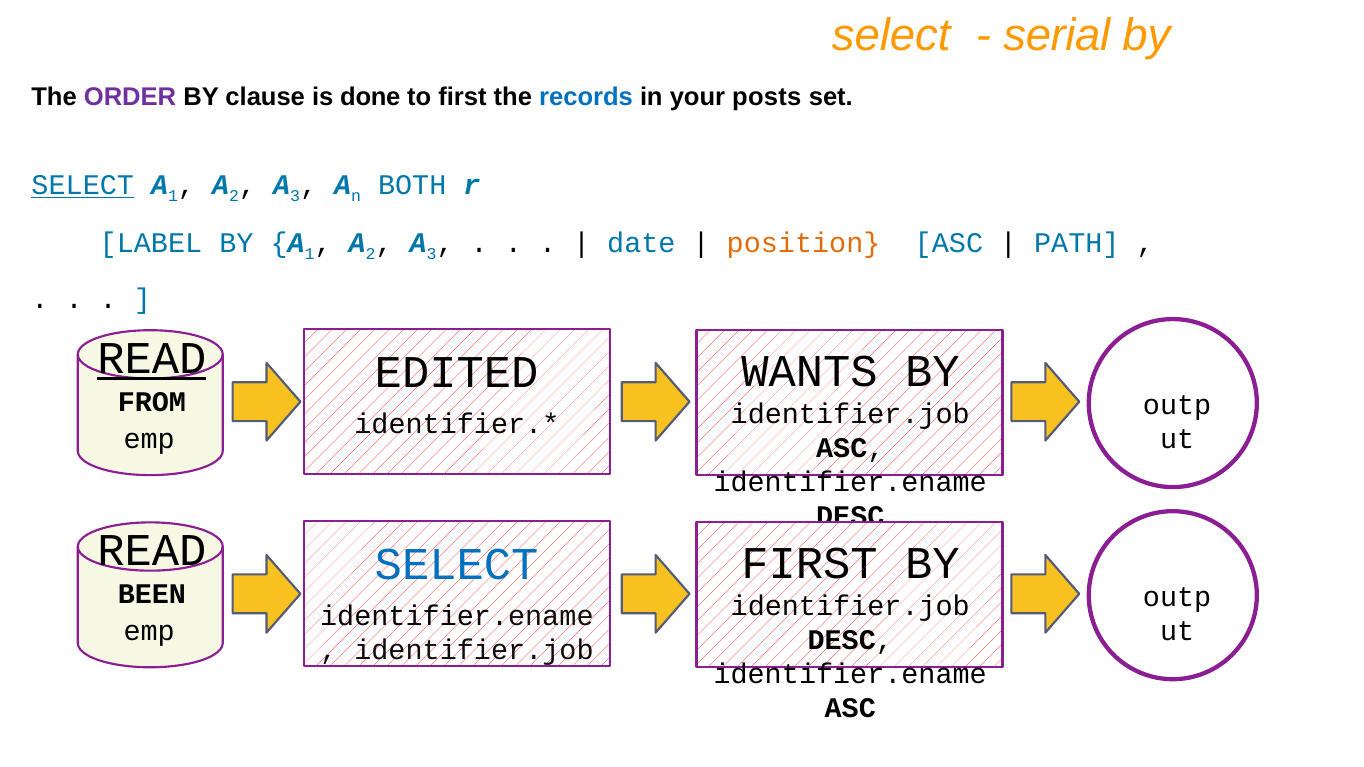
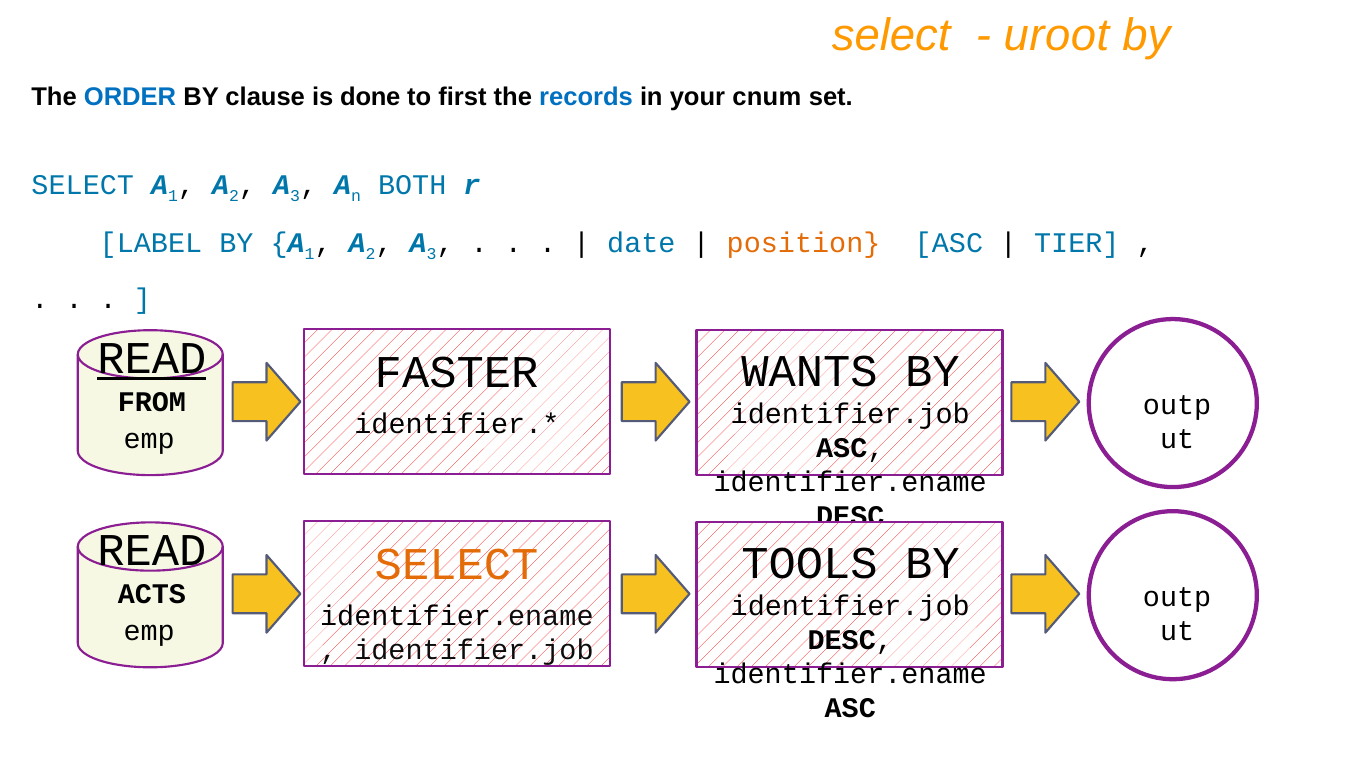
serial: serial -> uroot (1056, 35)
ORDER colour: purple -> blue (130, 97)
posts: posts -> cnum (767, 97)
SELECT underline: present -> none (83, 185)
PATH: PATH -> TIER (1077, 244)
EDITED: EDITED -> FASTER (457, 373)
FIRST: FIRST -> TOOLS (810, 564)
SELECT colour: blue -> orange (457, 565)
BEEN: BEEN -> ACTS (152, 594)
